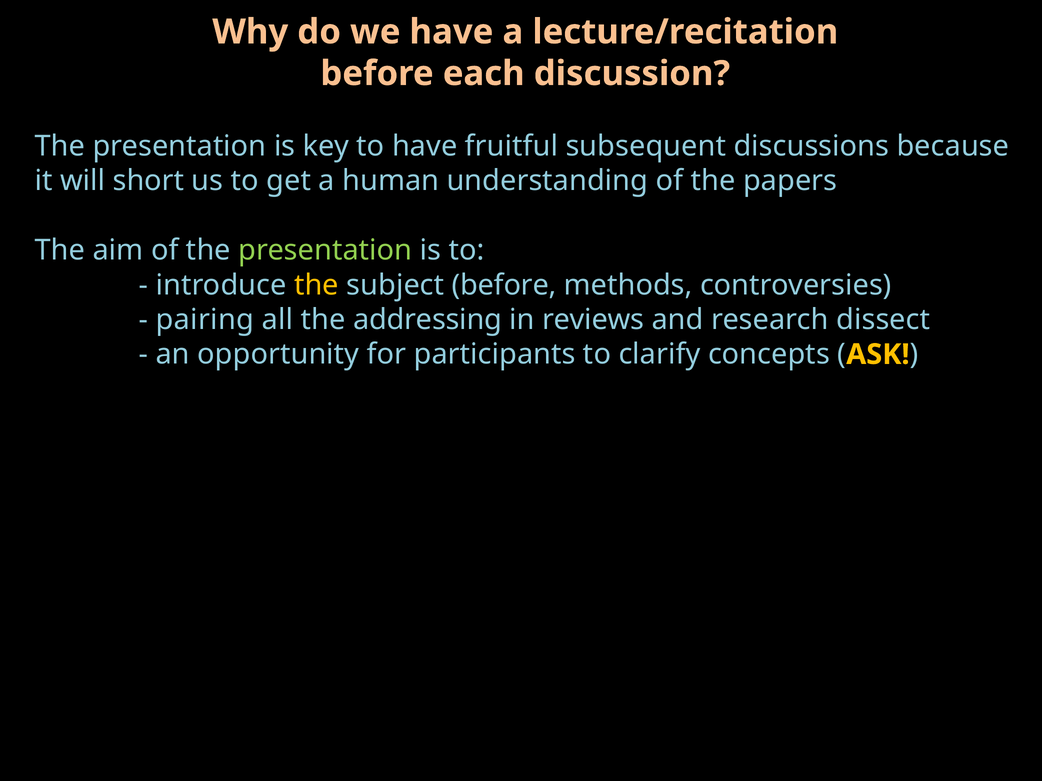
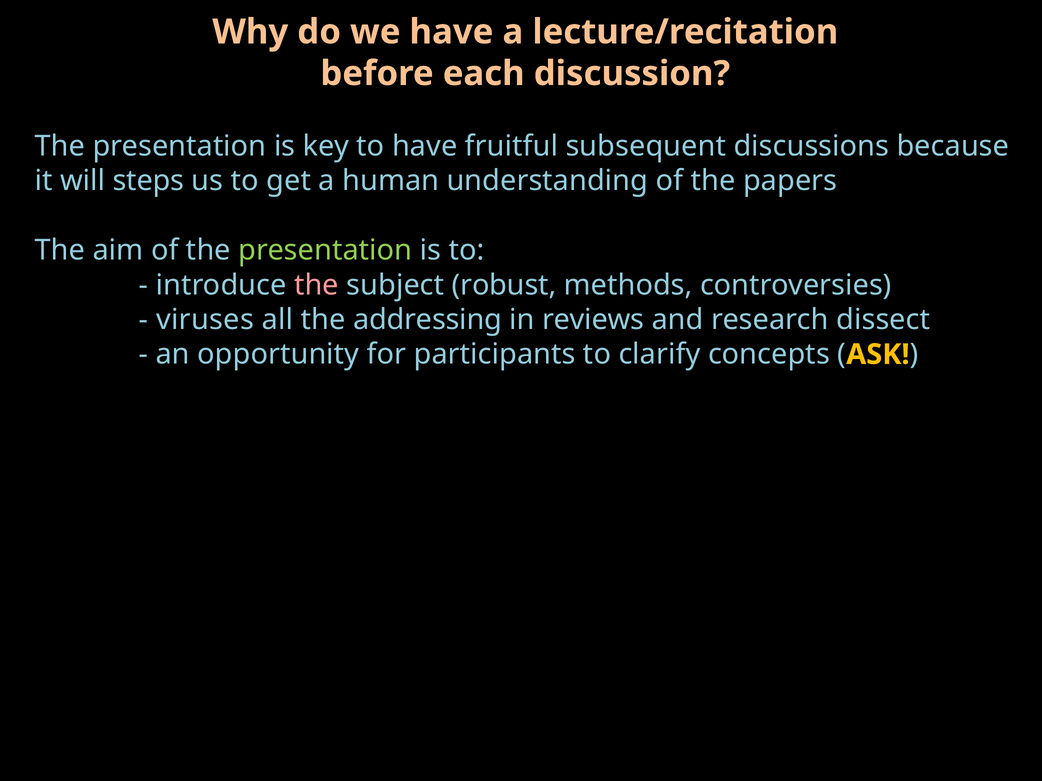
short: short -> steps (149, 181)
the colour: yellow -> pink (316, 285)
subject before: before -> robust (504, 285)
pairing: pairing -> viruses (205, 320)
